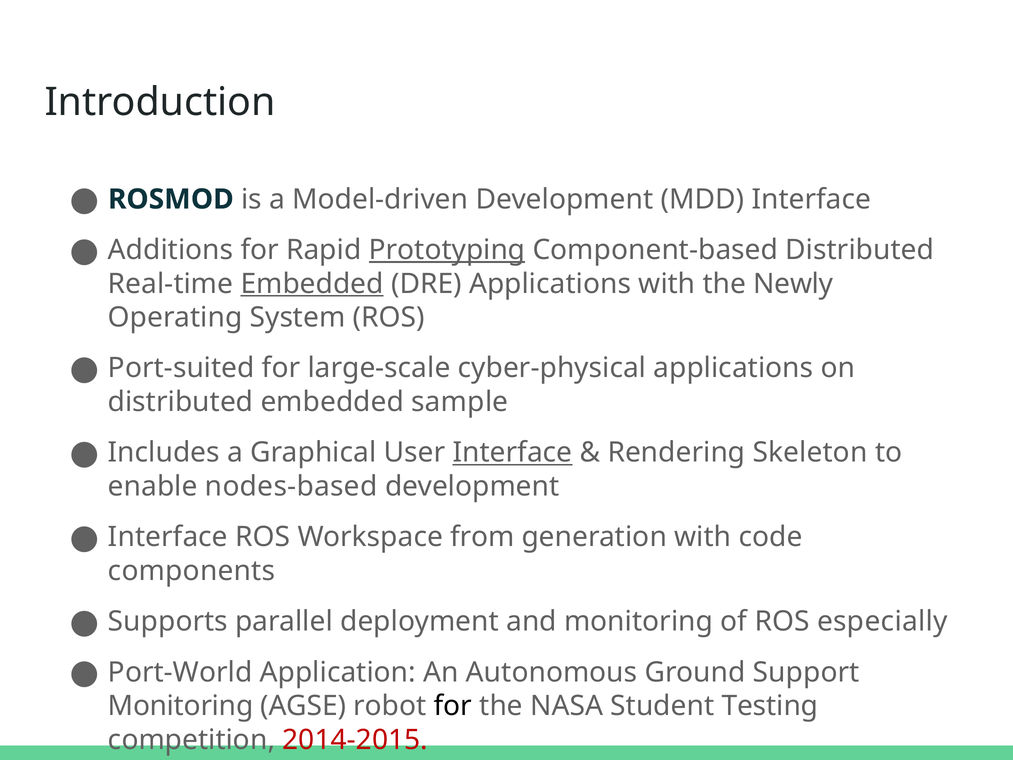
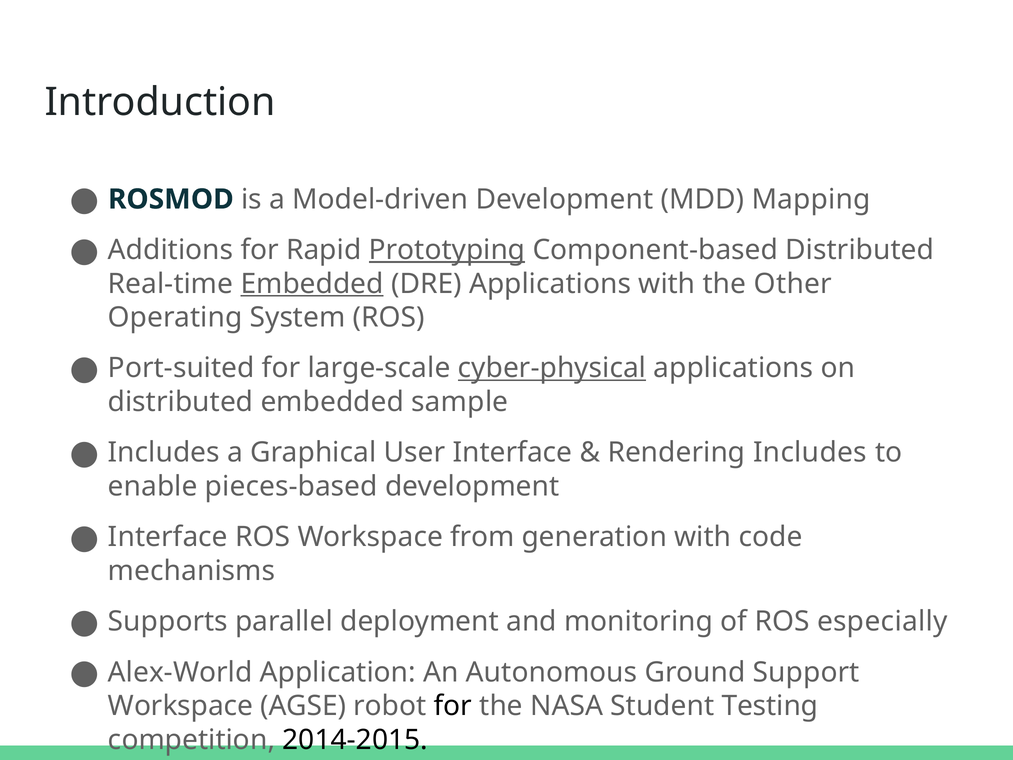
MDD Interface: Interface -> Mapping (811, 199)
Newly: Newly -> Other (793, 284)
cyber-physical underline: none -> present (552, 368)
Interface underline: present -> none (512, 453)
Rendering Skeleton: Skeleton -> Includes (810, 453)
nodes-based: nodes-based -> pieces-based (291, 486)
components: components -> mechanisms (192, 571)
Port-World: Port-World -> Alex-World (180, 672)
Monitoring: Monitoring -> Workspace (180, 706)
2014-2015 colour: red -> black (355, 740)
